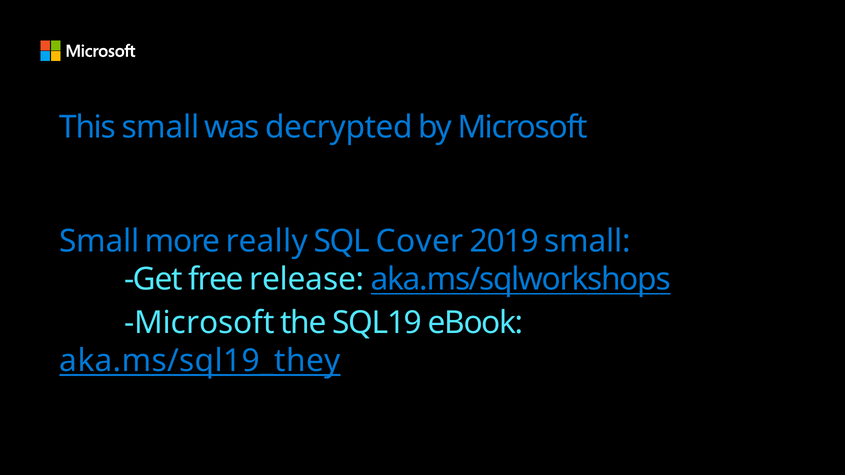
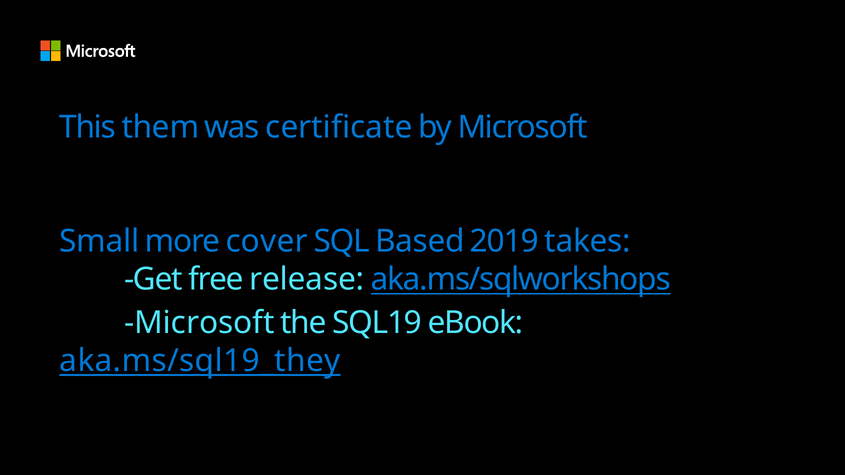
This small: small -> them (160, 127)
decrypted: decrypted -> certificate (339, 127)
really: really -> cover (267, 241)
Cover: Cover -> Based (420, 241)
2019 small: small -> takes (587, 241)
